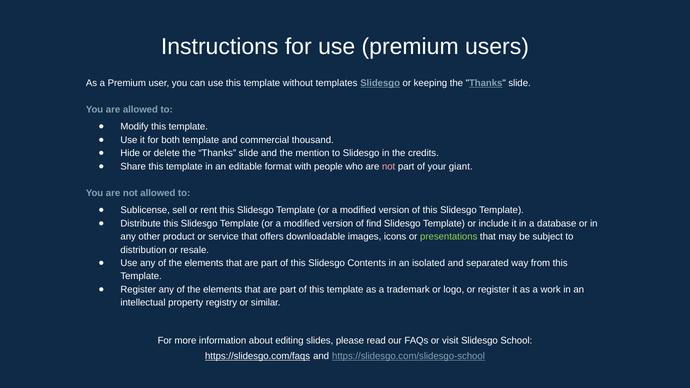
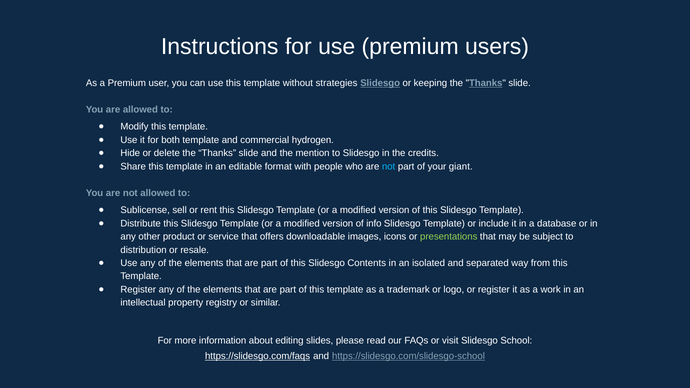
templates: templates -> strategies (337, 83)
thousand: thousand -> hydrogen (313, 140)
not colour: pink -> light blue (389, 167)
find: find -> info (374, 223)
